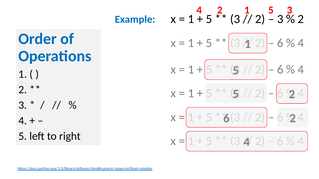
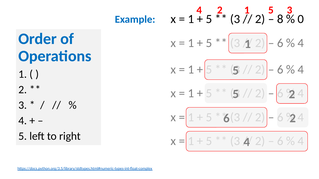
3: 3 -> 8 (280, 19)
2: 2 -> 0 (301, 19)
